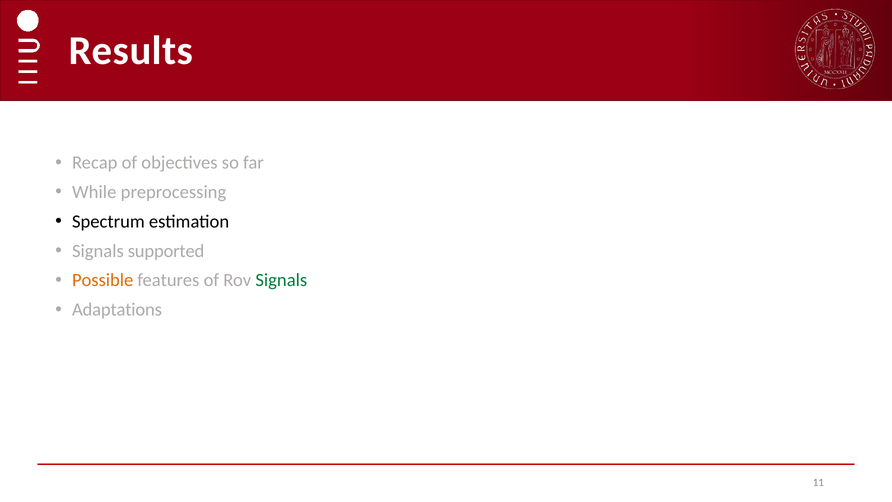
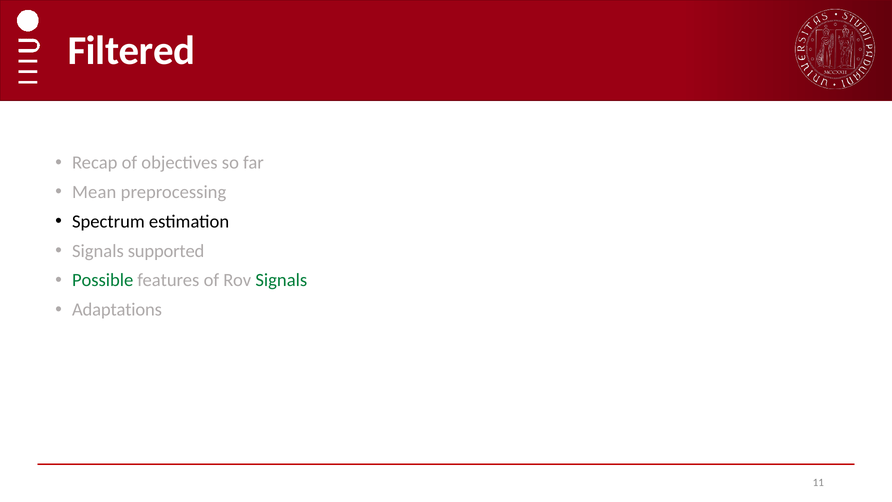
Results: Results -> Filtered (131, 51)
While: While -> Mean (94, 192)
Possible colour: orange -> green (103, 280)
